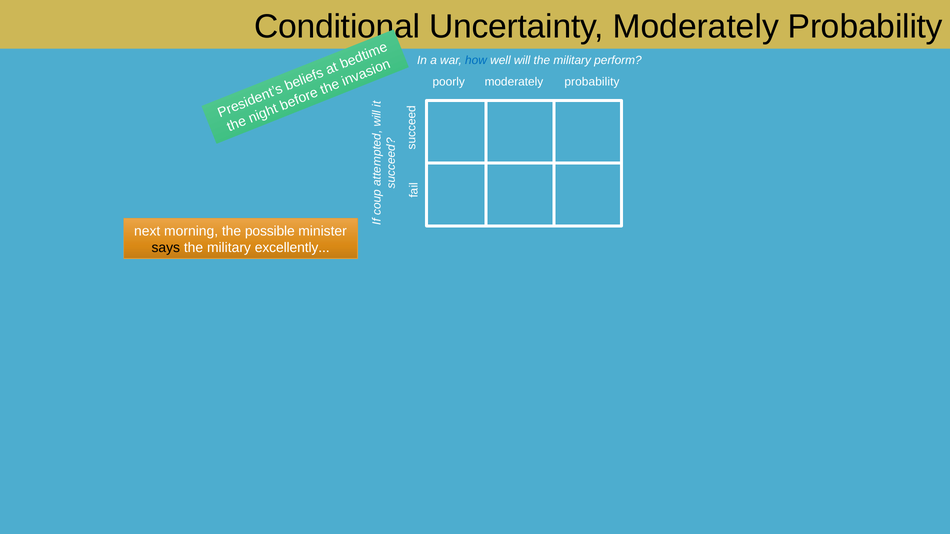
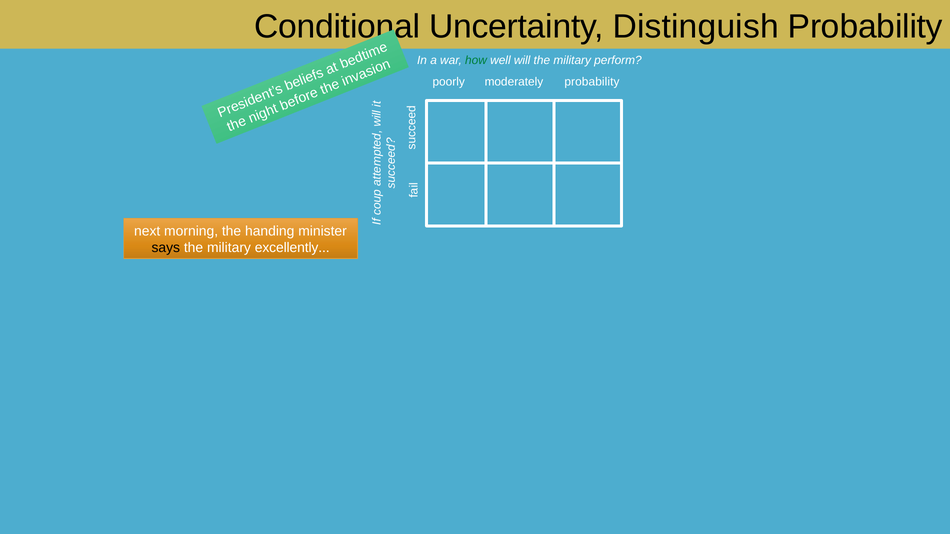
Moderately: Moderately -> Distinguish (696, 27)
how colour: blue -> green (476, 60)
possible: possible -> handing (270, 231)
